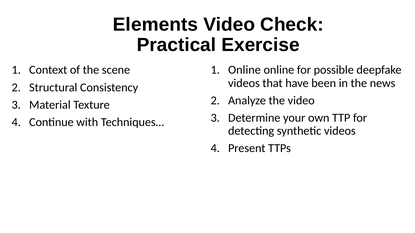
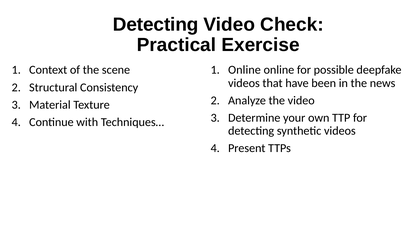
Elements: Elements -> Detecting (156, 25)
